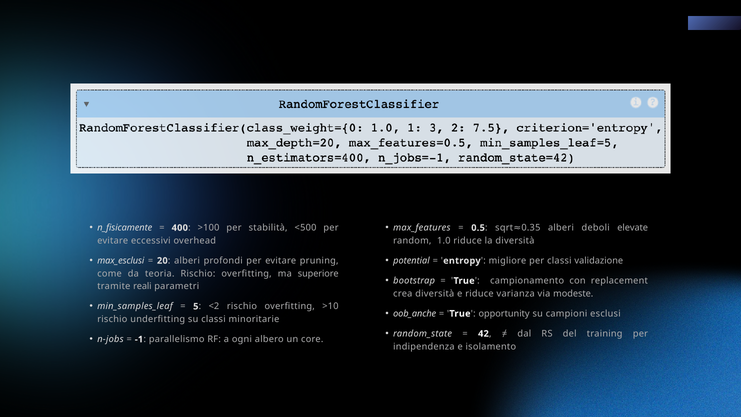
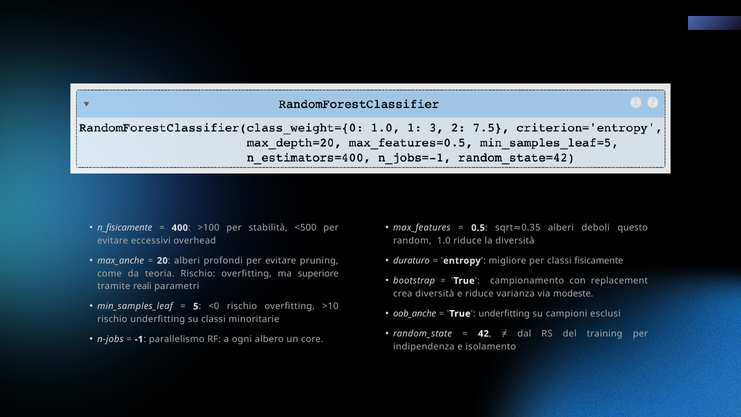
elevate: elevate -> questo (633, 228)
max_esclusi: max_esclusi -> max_anche (121, 261)
potential: potential -> duraturo (411, 261)
validazione: validazione -> fisicamente (599, 261)
<2: <2 -> <0 (214, 306)
opportunity: opportunity -> underfitting (504, 313)
